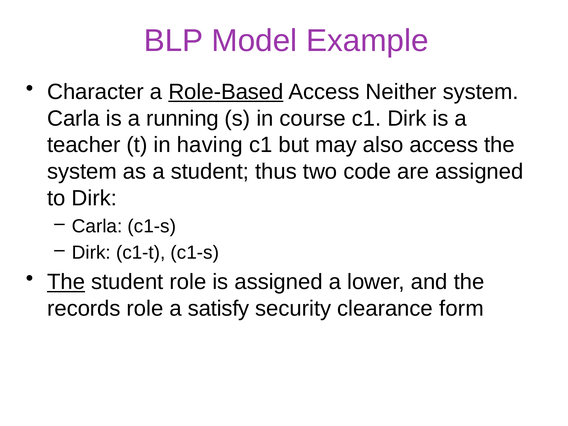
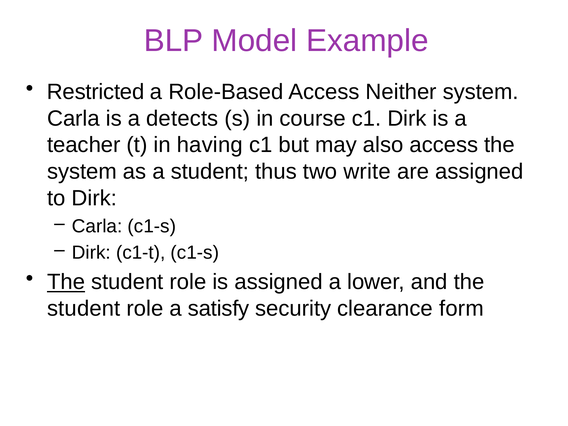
Character: Character -> Restricted (96, 92)
Role-Based underline: present -> none (226, 92)
running: running -> detects (182, 118)
code: code -> write (367, 172)
records: records -> student (84, 309)
